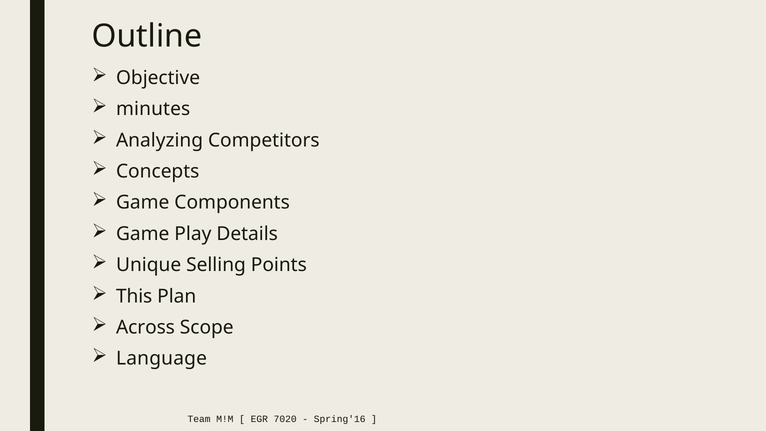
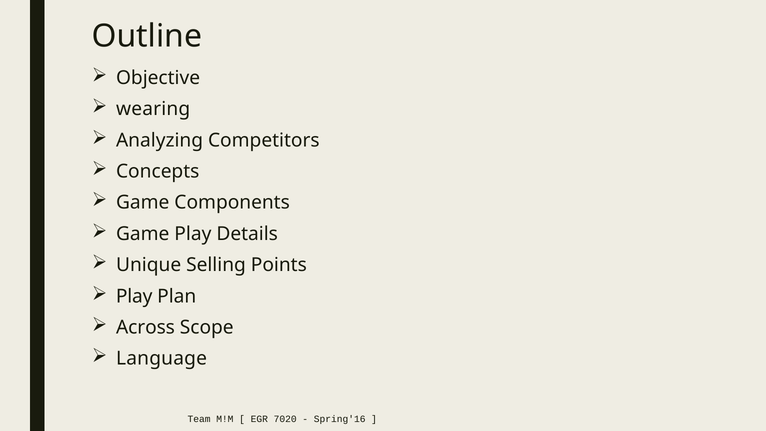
minutes: minutes -> wearing (153, 109)
This: This -> Play (134, 296)
